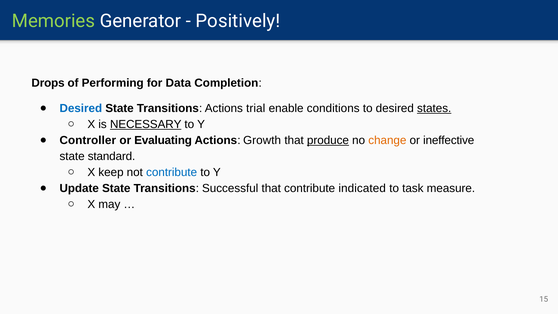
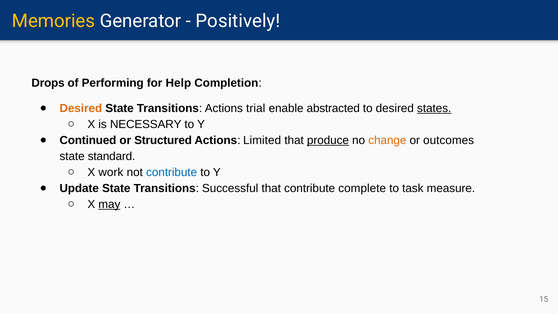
Memories colour: light green -> yellow (53, 21)
Data: Data -> Help (178, 83)
Desired colour: blue -> orange (81, 108)
conditions: conditions -> abstracted (333, 108)
NECESSARY underline: present -> none (146, 124)
Controller: Controller -> Continued (88, 140)
Evaluating: Evaluating -> Structured (163, 140)
Growth: Growth -> Limited (262, 140)
ineffective: ineffective -> outcomes (449, 140)
keep: keep -> work (111, 172)
indicated: indicated -> complete (362, 188)
may underline: none -> present (109, 204)
